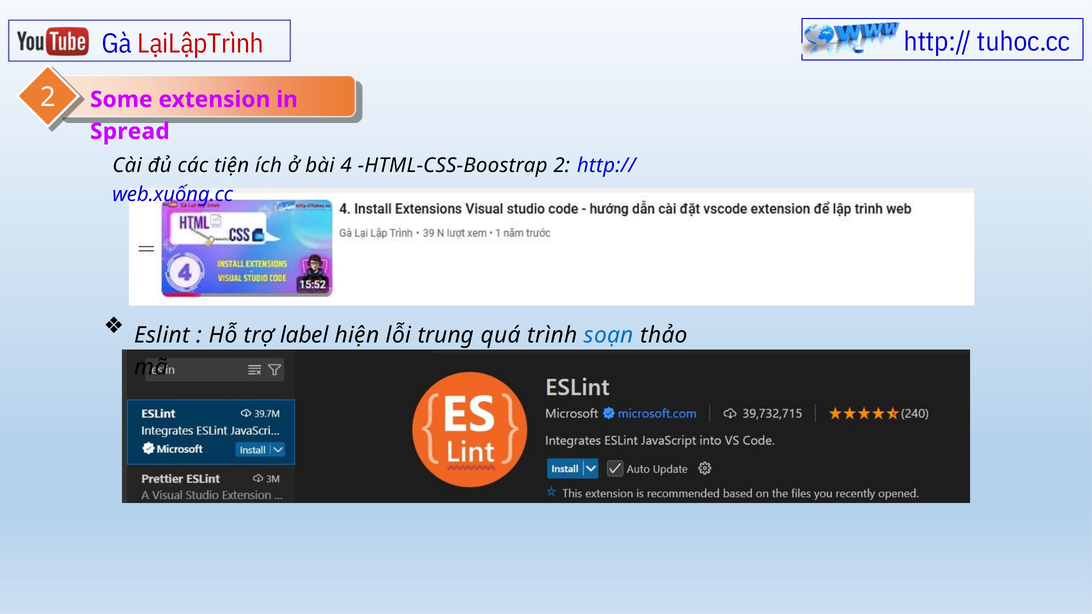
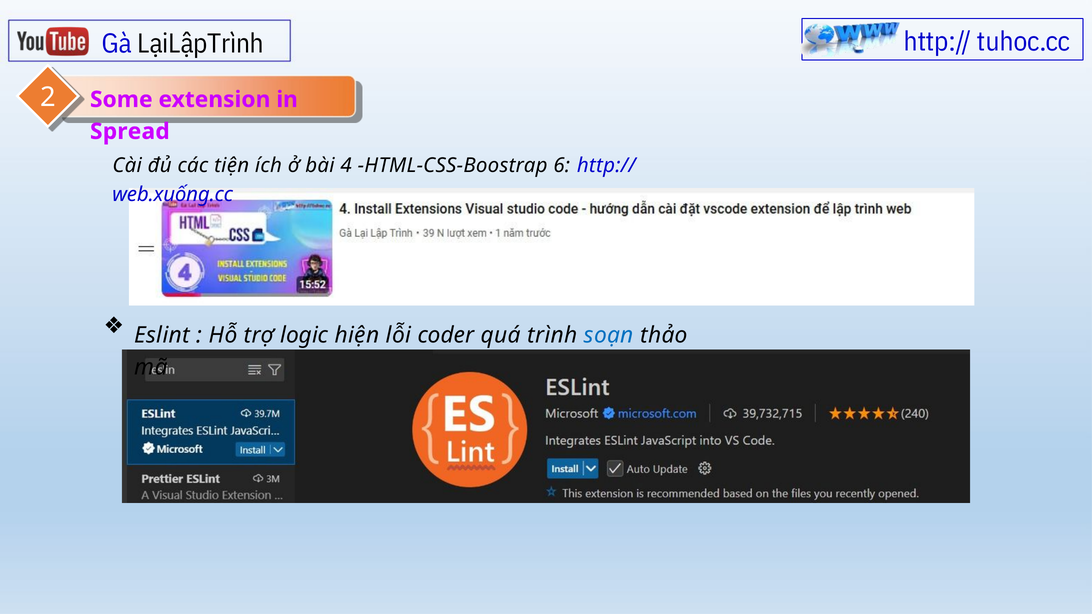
LạiLậpTrình colour: red -> black (201, 44)
HTML-CSS-Boostrap 2: 2 -> 6 (562, 166)
label: label -> logic (304, 336)
trung: trung -> coder (446, 336)
